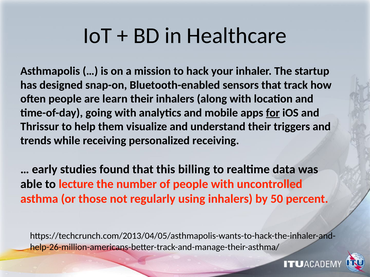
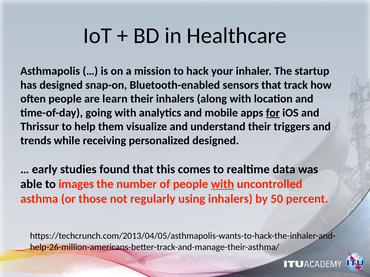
personalized receiving: receiving -> designed (216, 141)
billing: billing -> comes (194, 170)
lecture: lecture -> images (76, 184)
with underline: none -> present (223, 184)
